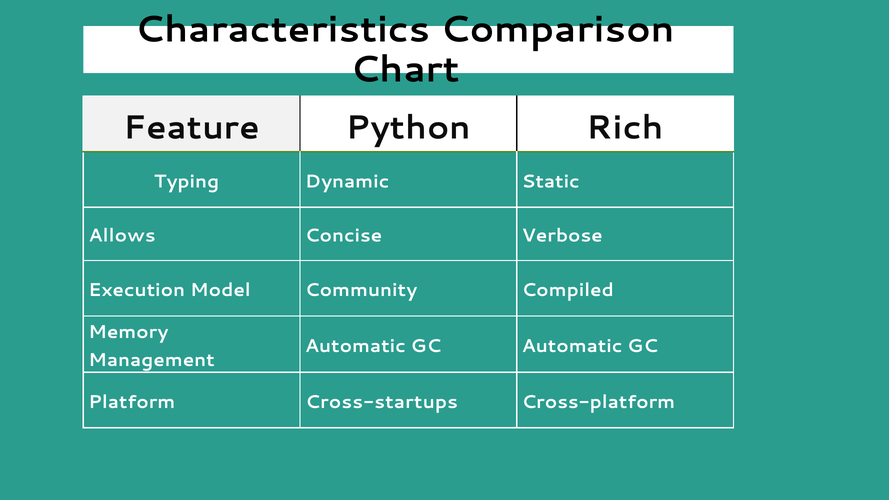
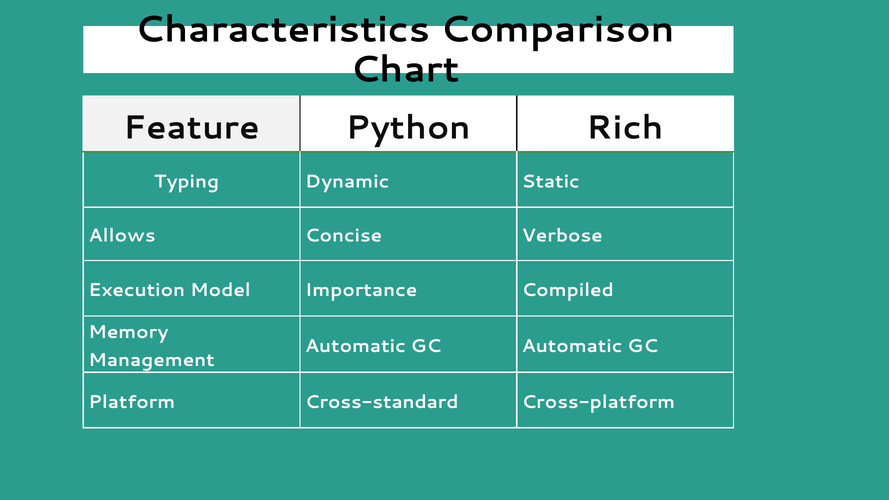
Community: Community -> Importance (361, 290)
Cross-startups: Cross-startups -> Cross-standard (382, 402)
